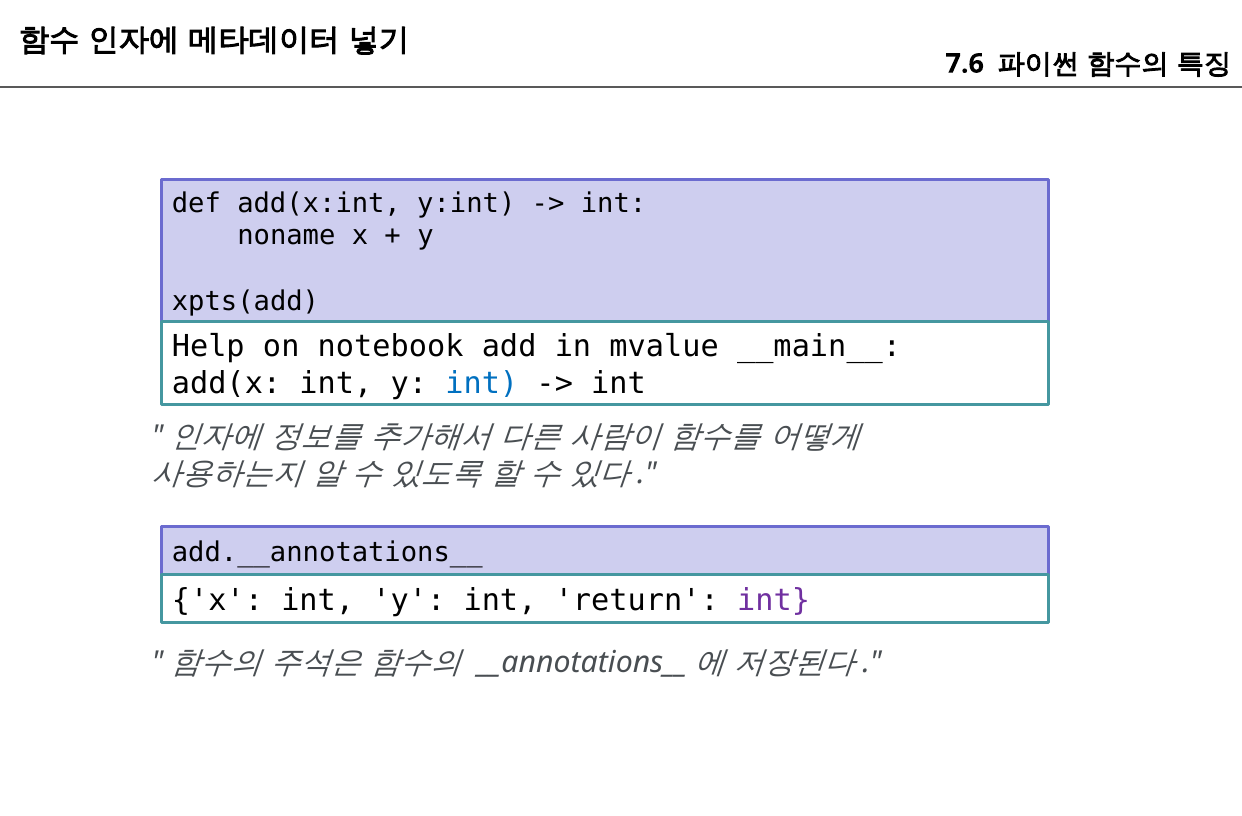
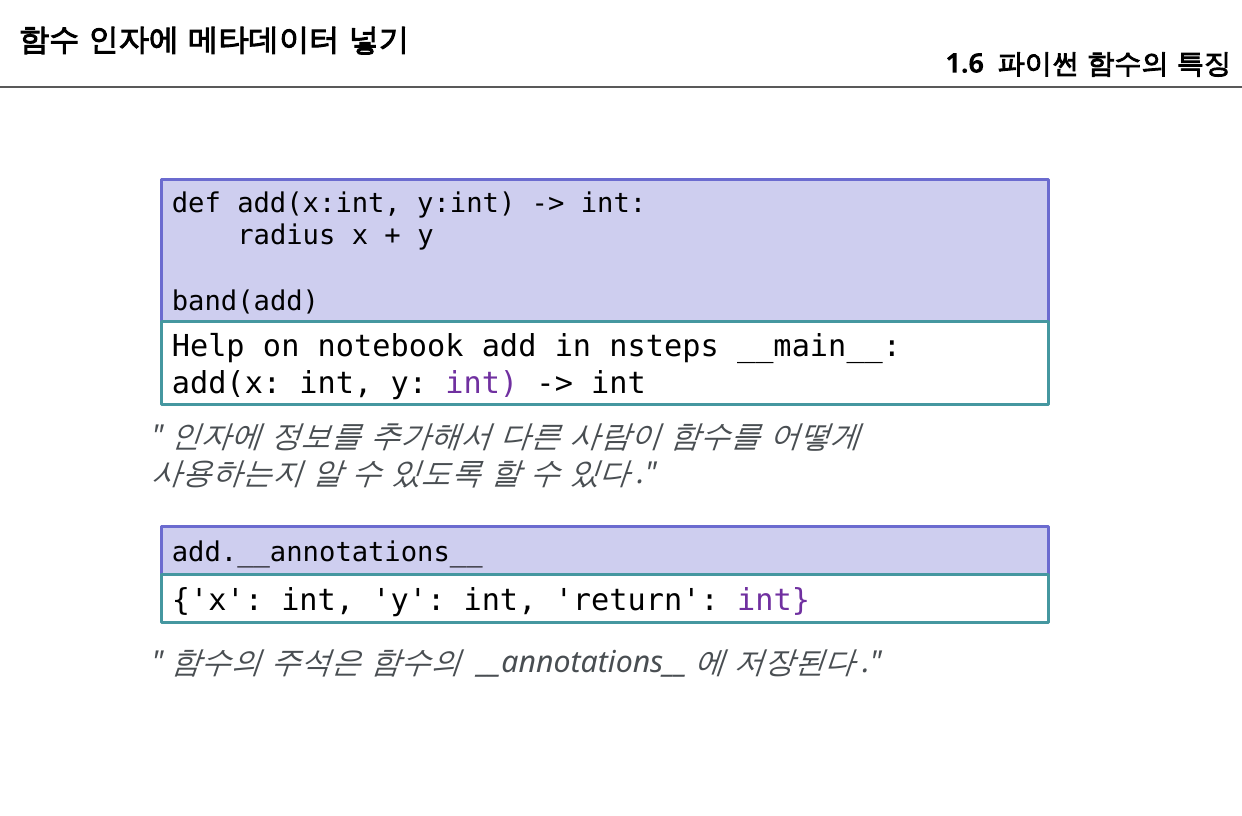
7.6: 7.6 -> 1.6 (965, 64)
noname: noname -> radius (286, 236)
xpts(add: xpts(add -> band(add (245, 301)
mvalue: mvalue -> nsteps (664, 347)
int colour: blue -> purple (482, 383)
